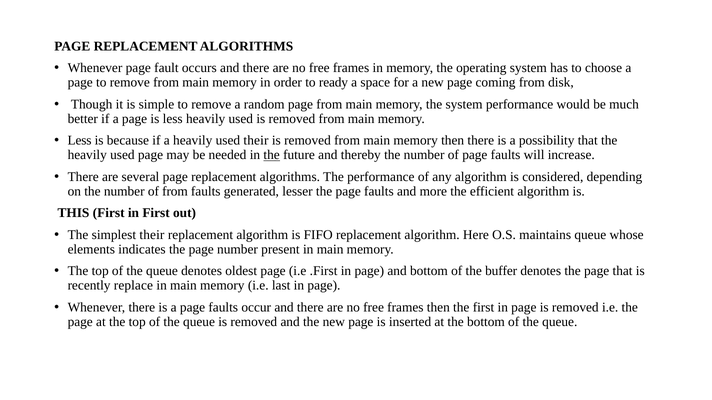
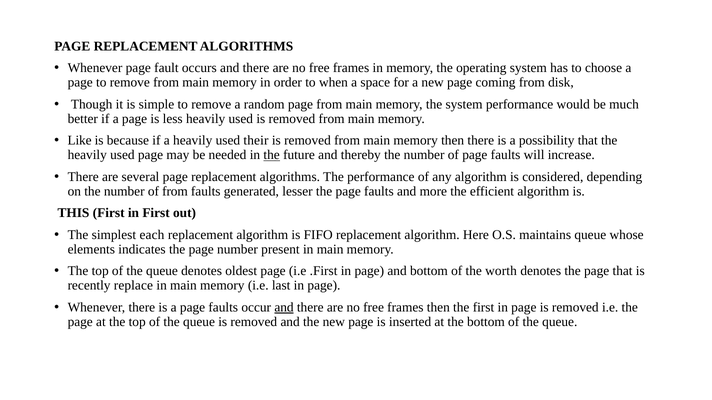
ready: ready -> when (333, 83)
Less: Less -> Like (80, 141)
simplest their: their -> each (152, 235)
buffer: buffer -> worth (501, 271)
and underline: none -> present (284, 308)
